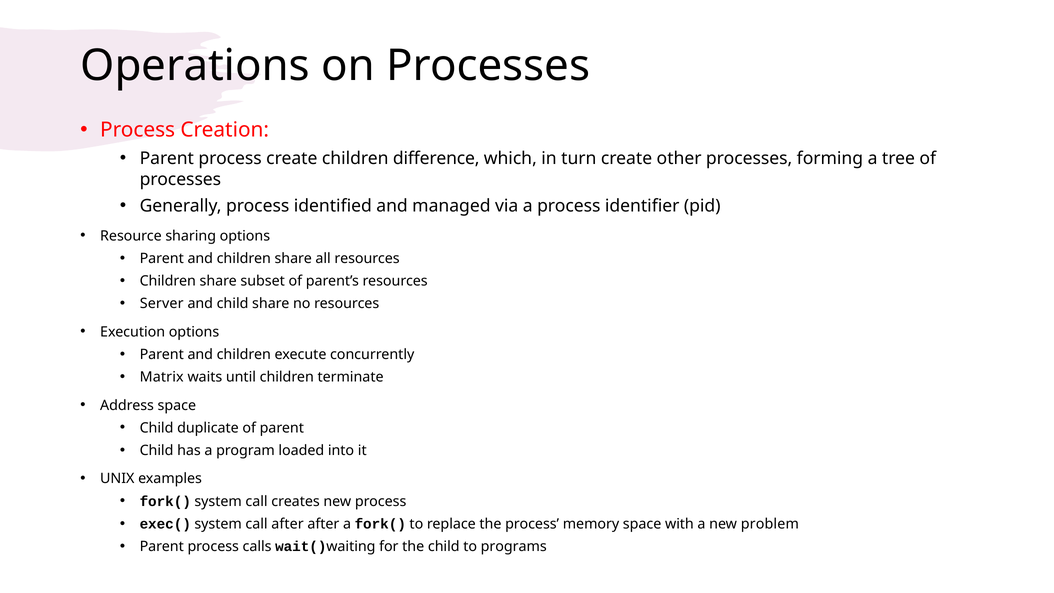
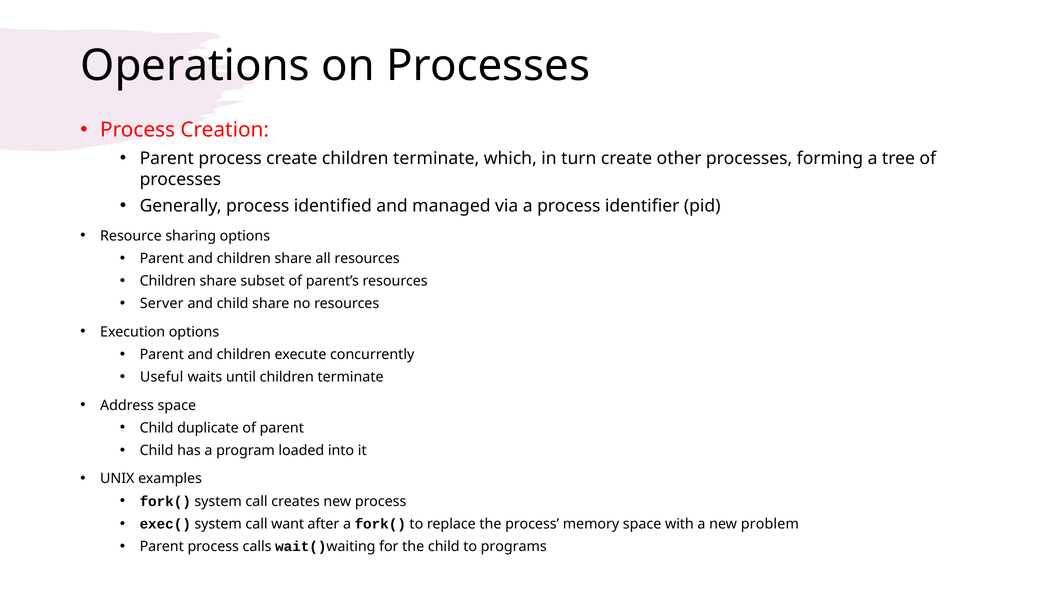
create children difference: difference -> terminate (436, 158)
Matrix: Matrix -> Useful (162, 377)
call after: after -> want (288, 524)
